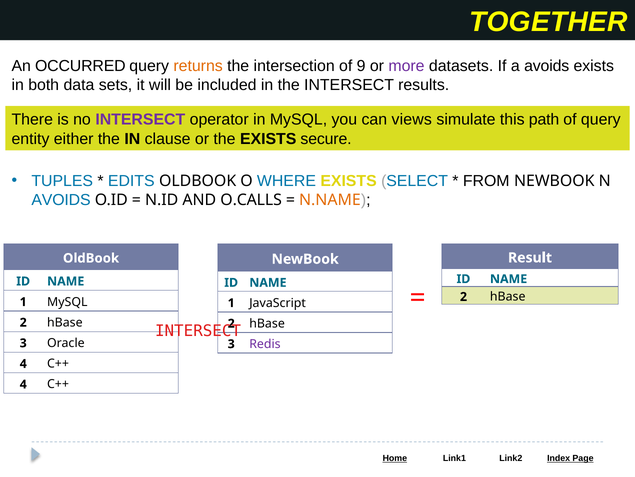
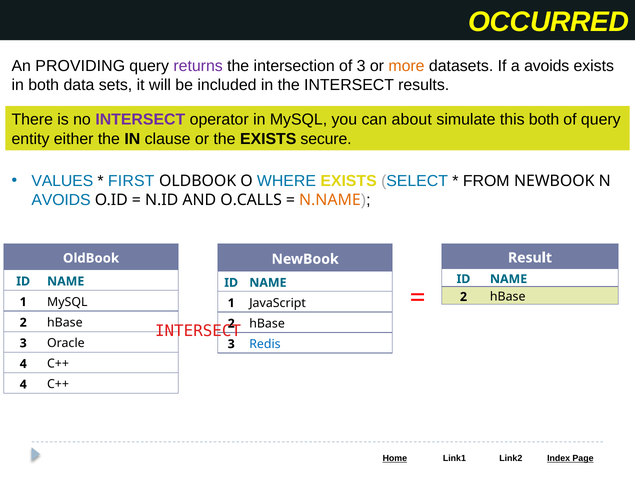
TOGETHER: TOGETHER -> OCCURRED (549, 22)
OCCURRED: OCCURRED -> PROVIDING (80, 66)
returns colour: orange -> purple (198, 66)
of 9: 9 -> 3 (361, 66)
more colour: purple -> orange (407, 66)
views: views -> about (412, 120)
this path: path -> both (544, 120)
TUPLES: TUPLES -> VALUES (62, 181)
EDITS: EDITS -> FIRST (131, 181)
Redis colour: purple -> blue (265, 344)
